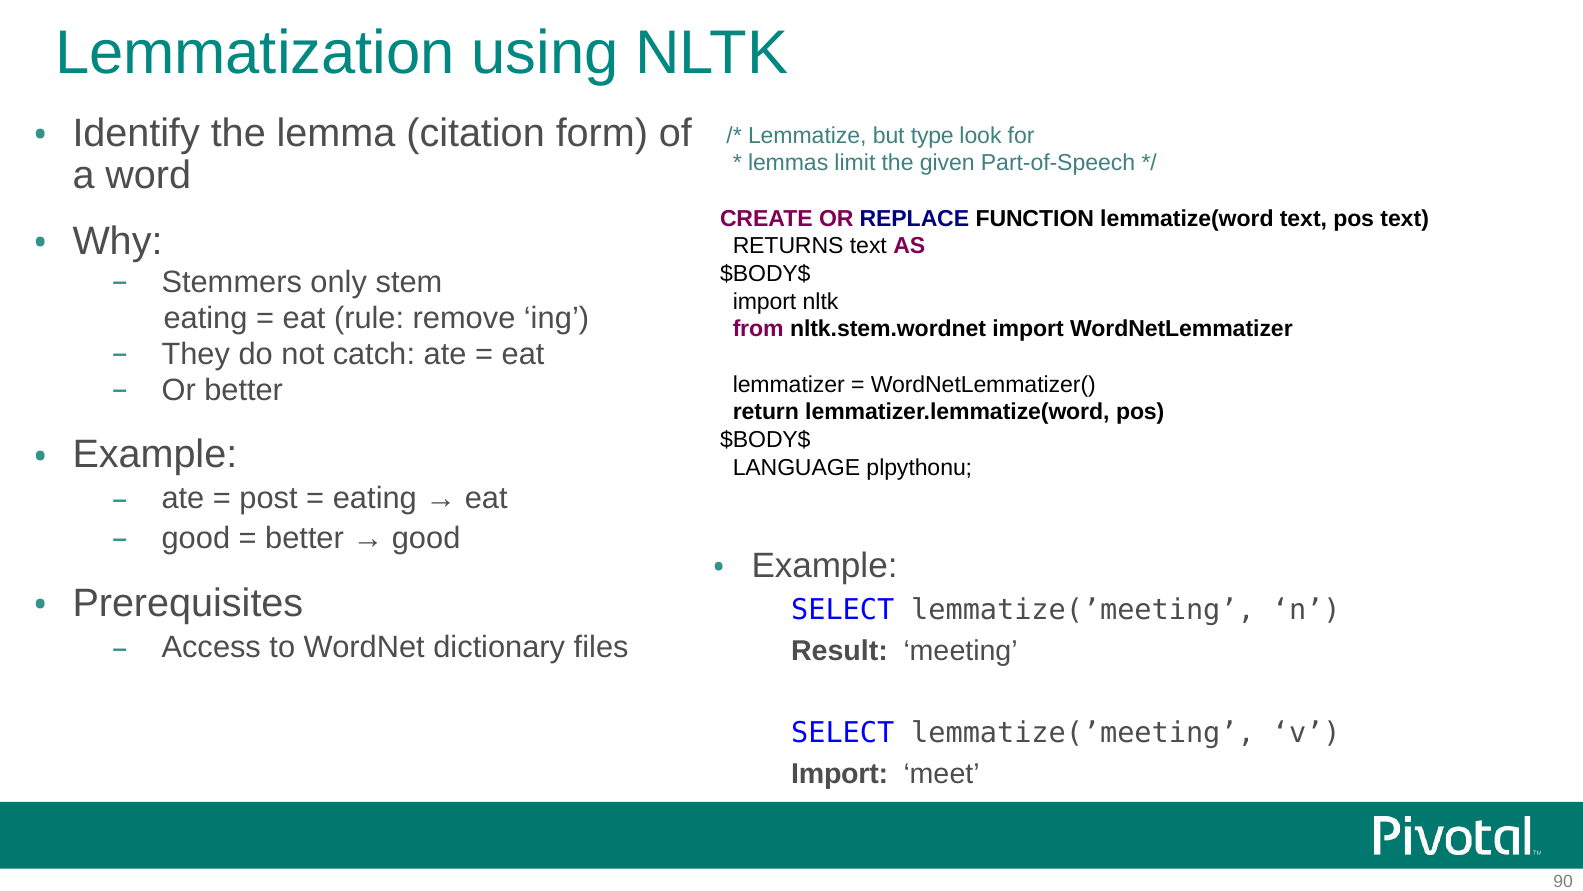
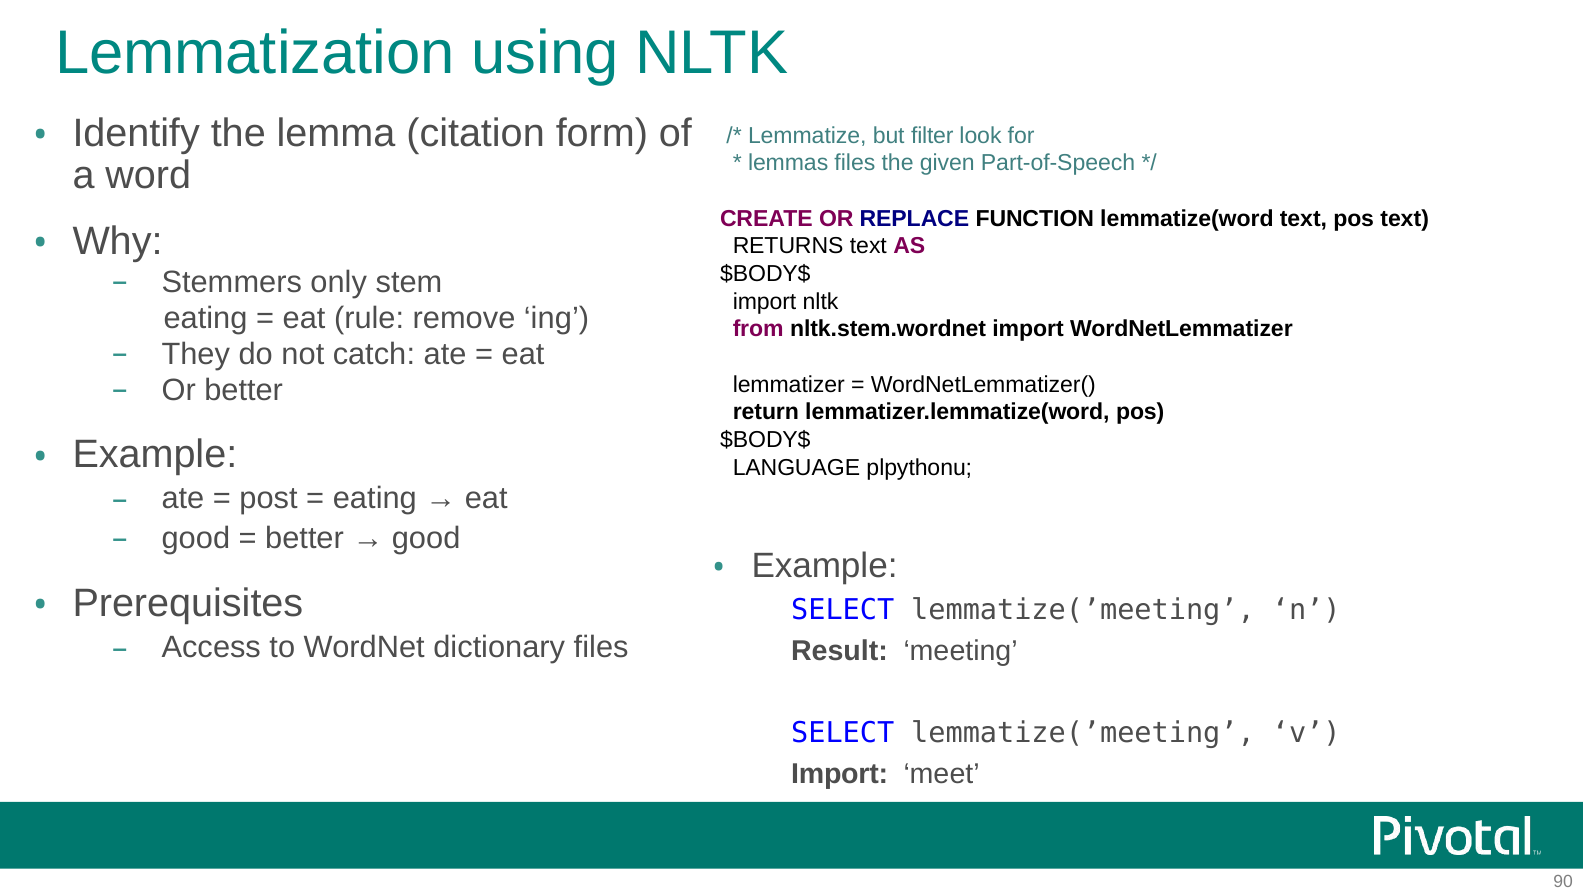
type: type -> filter (932, 135)
lemmas limit: limit -> files (855, 163)
